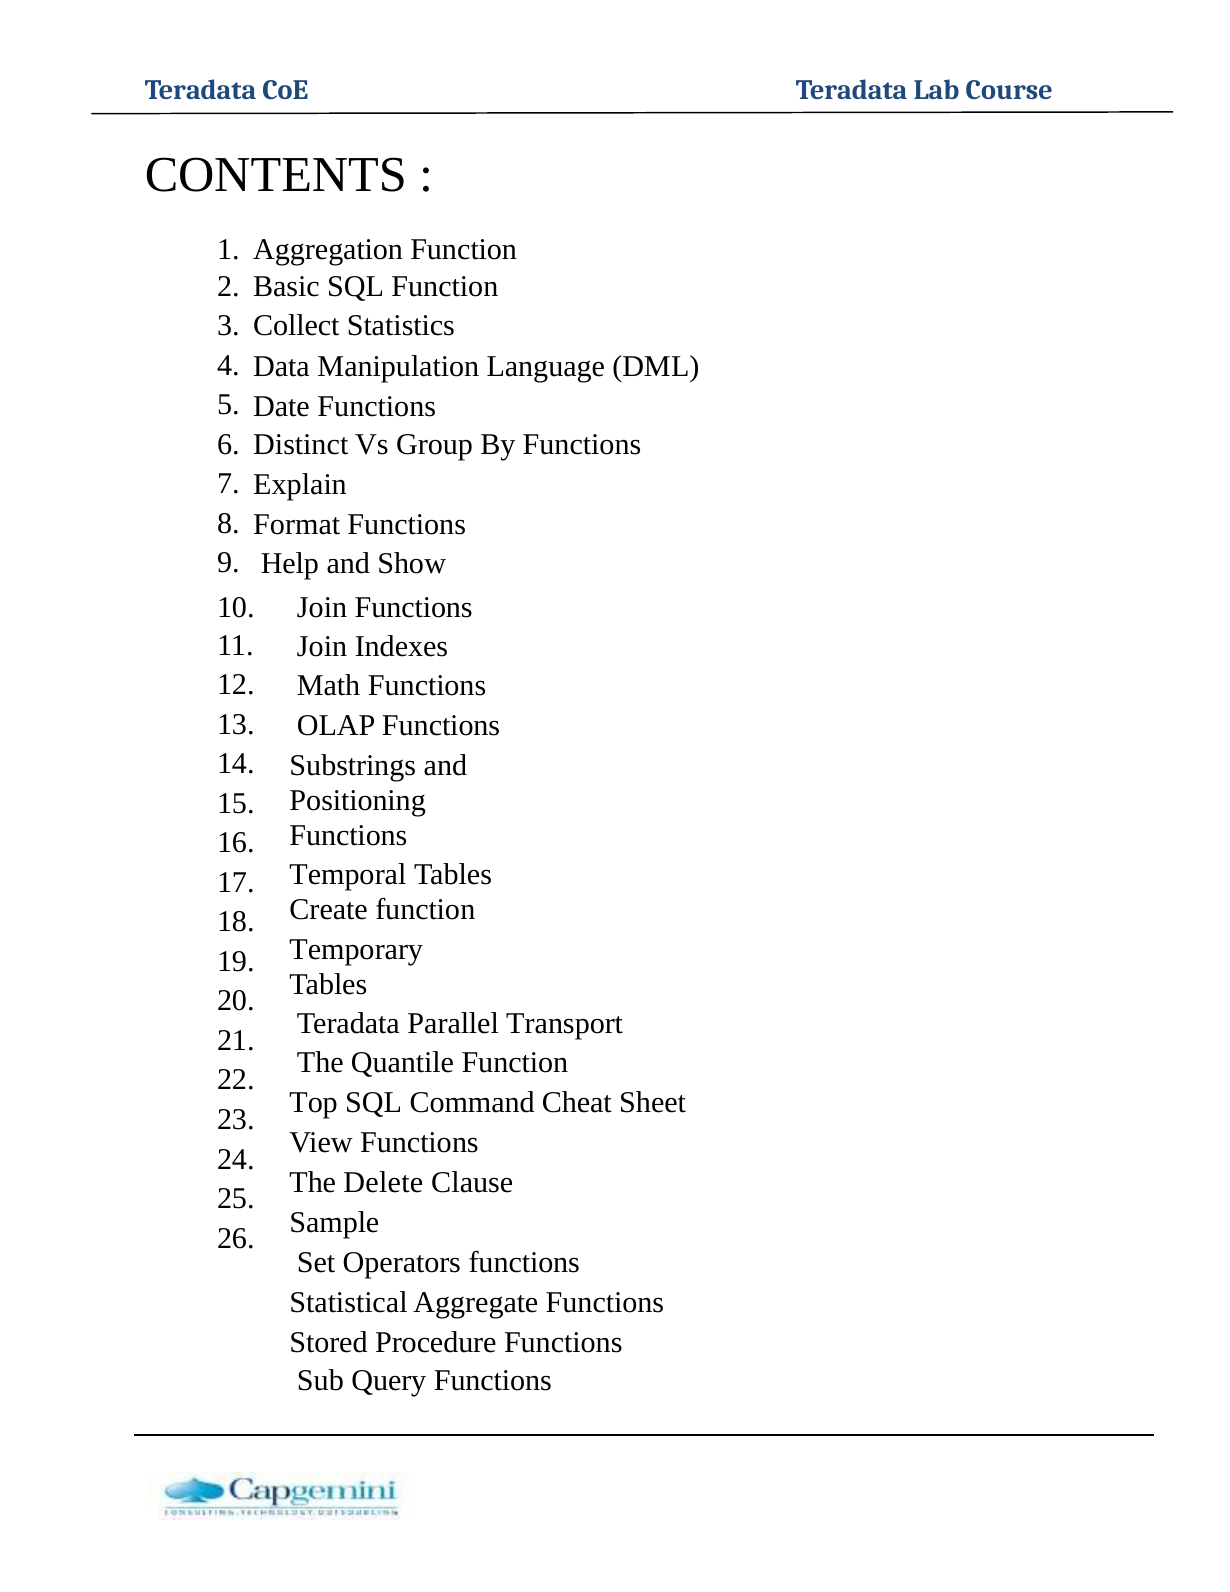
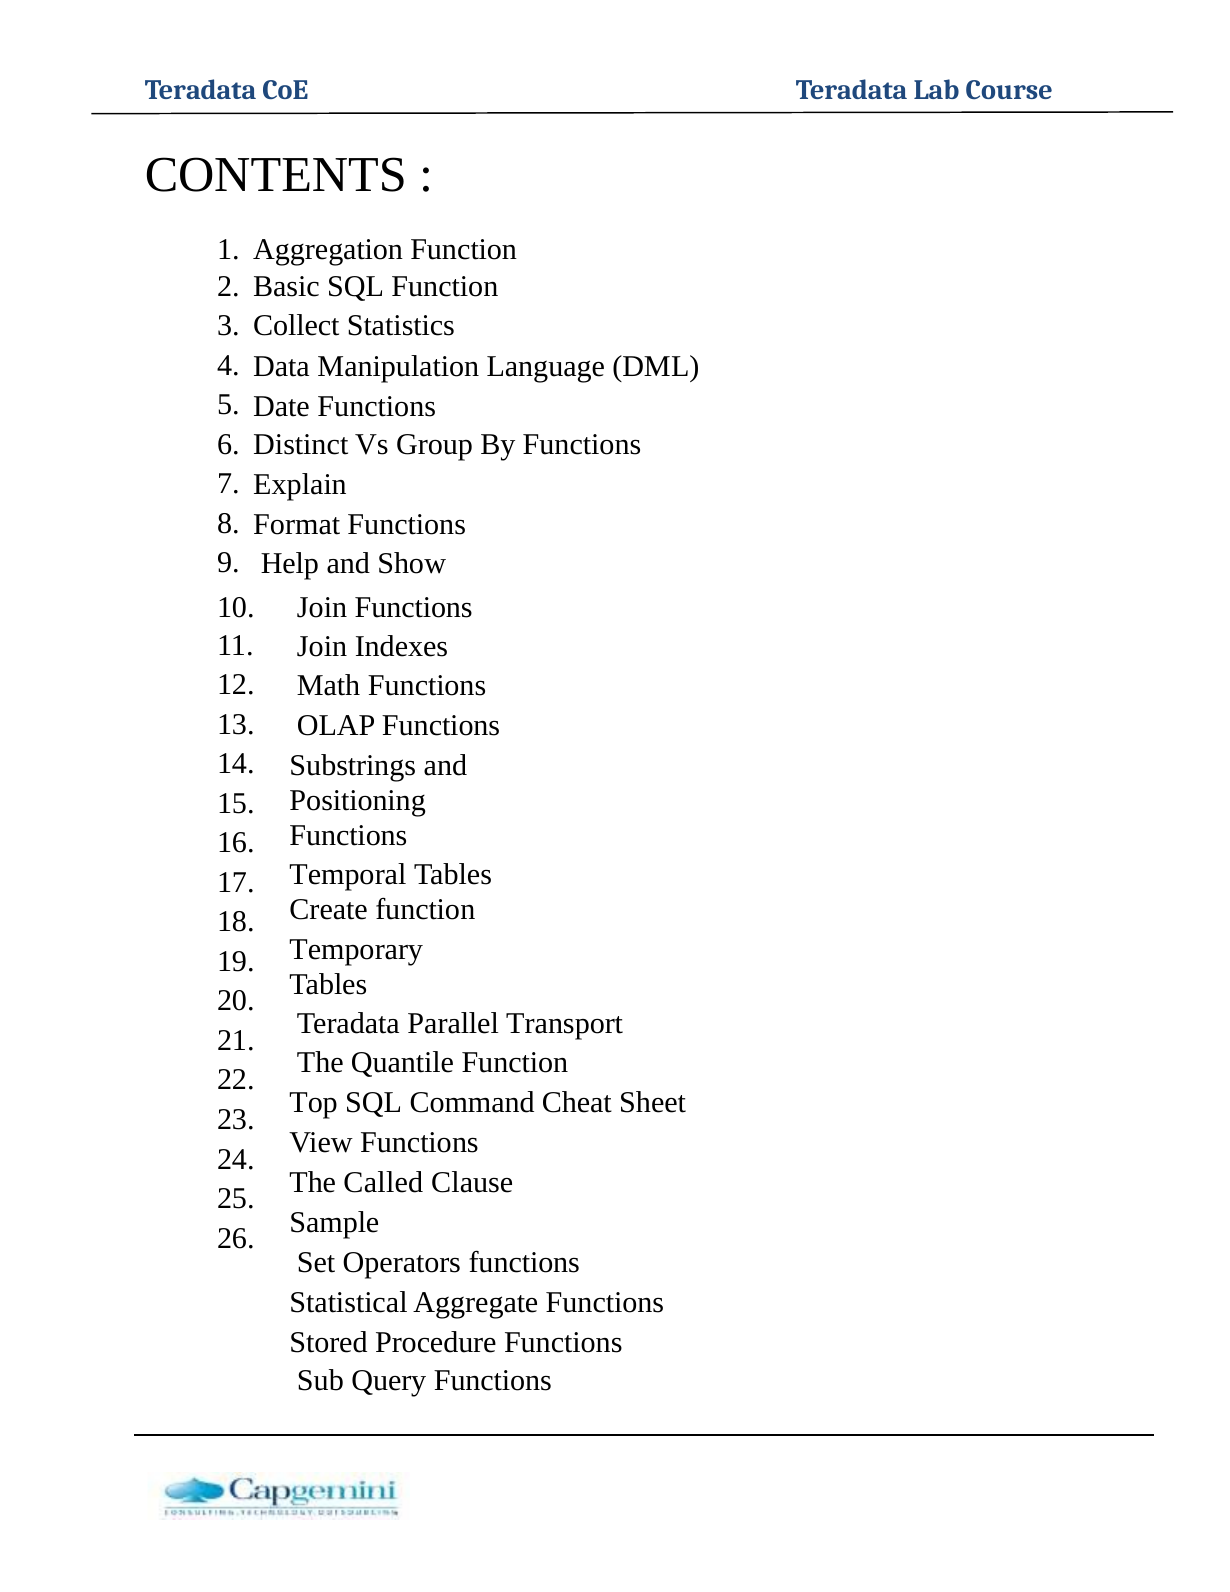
Delete: Delete -> Called (383, 1183)
